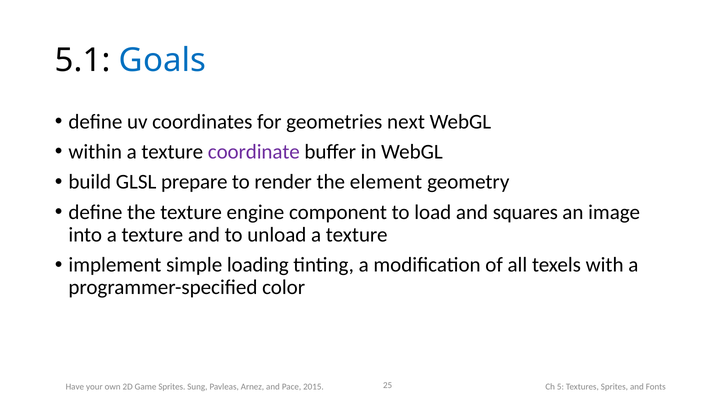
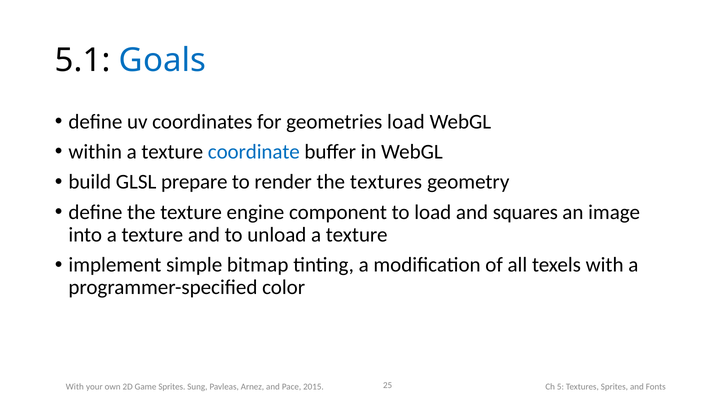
geometries next: next -> load (406, 122)
coordinate colour: purple -> blue (254, 152)
the element: element -> textures (386, 182)
loading: loading -> bitmap (258, 265)
Have: Have -> With (75, 387)
